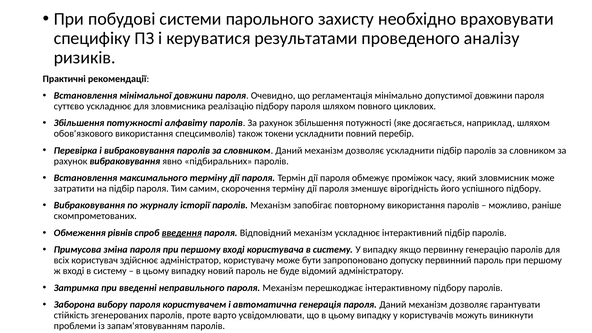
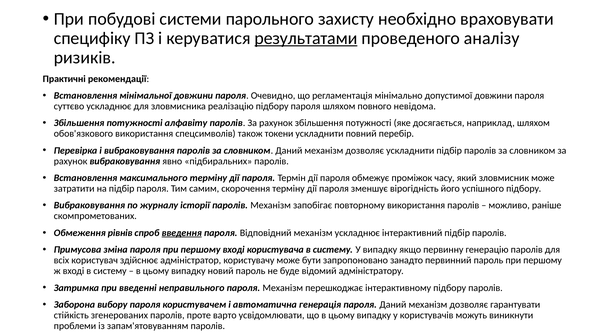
результатами underline: none -> present (306, 38)
циклових: циклових -> невідома (415, 106)
допуску: допуску -> занадто (407, 260)
